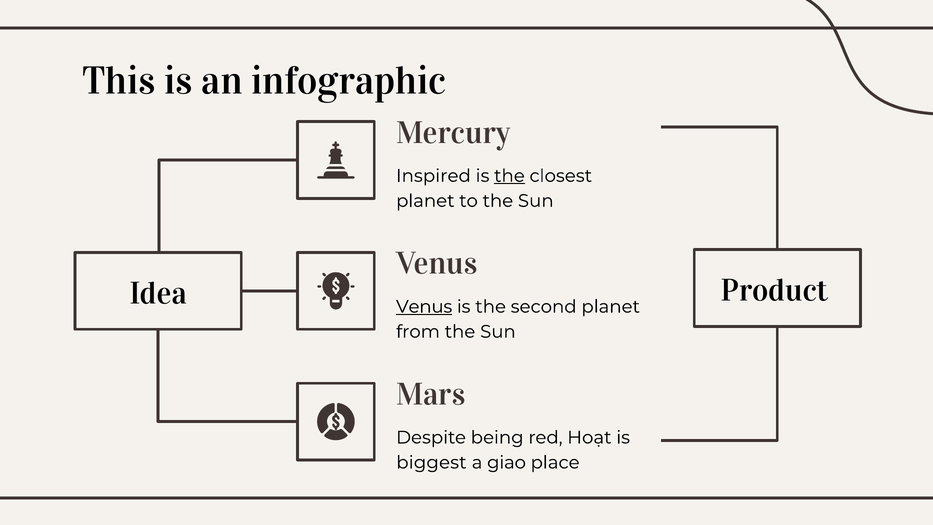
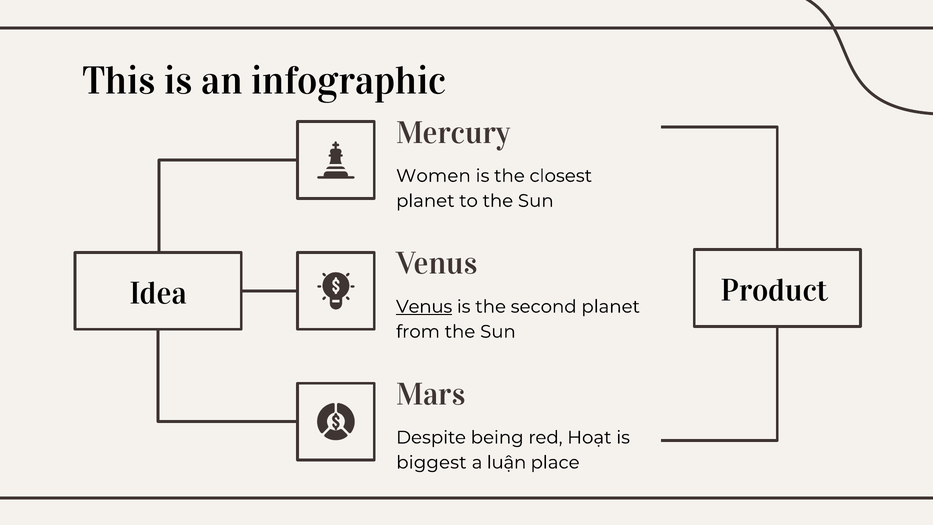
Inspired: Inspired -> Women (433, 176)
the underline: present -> none (509, 176)
giao: giao -> luận (507, 462)
